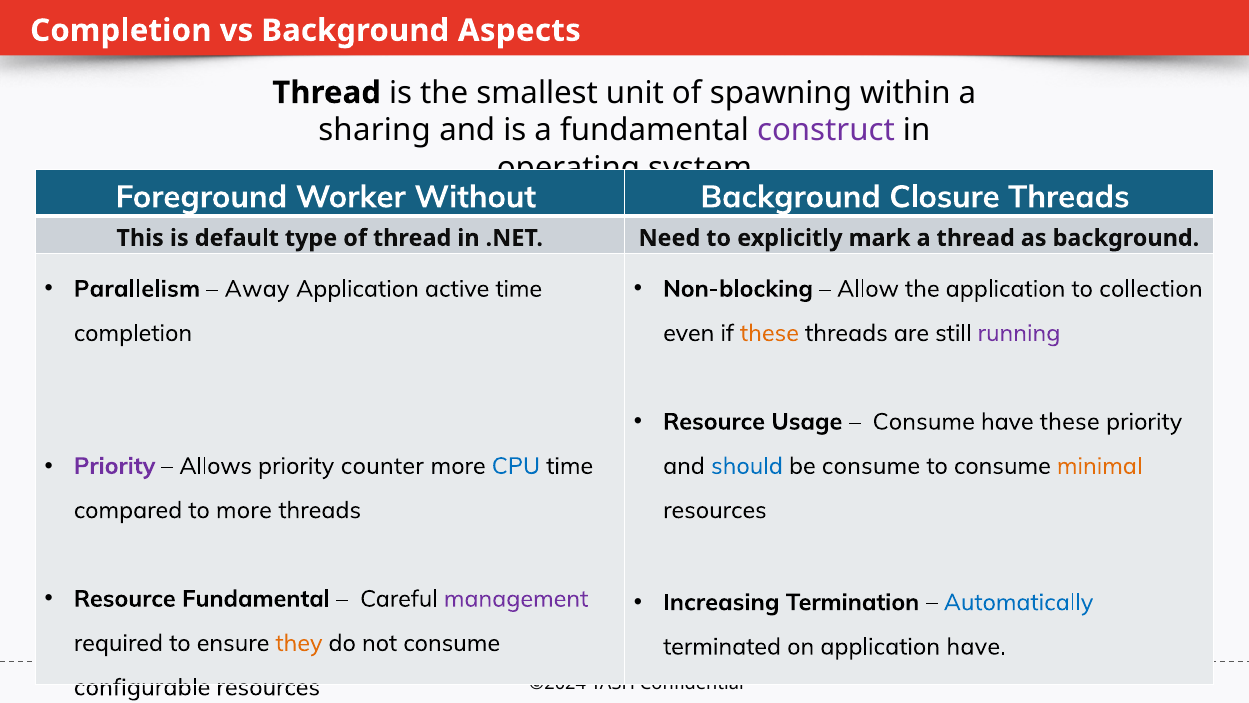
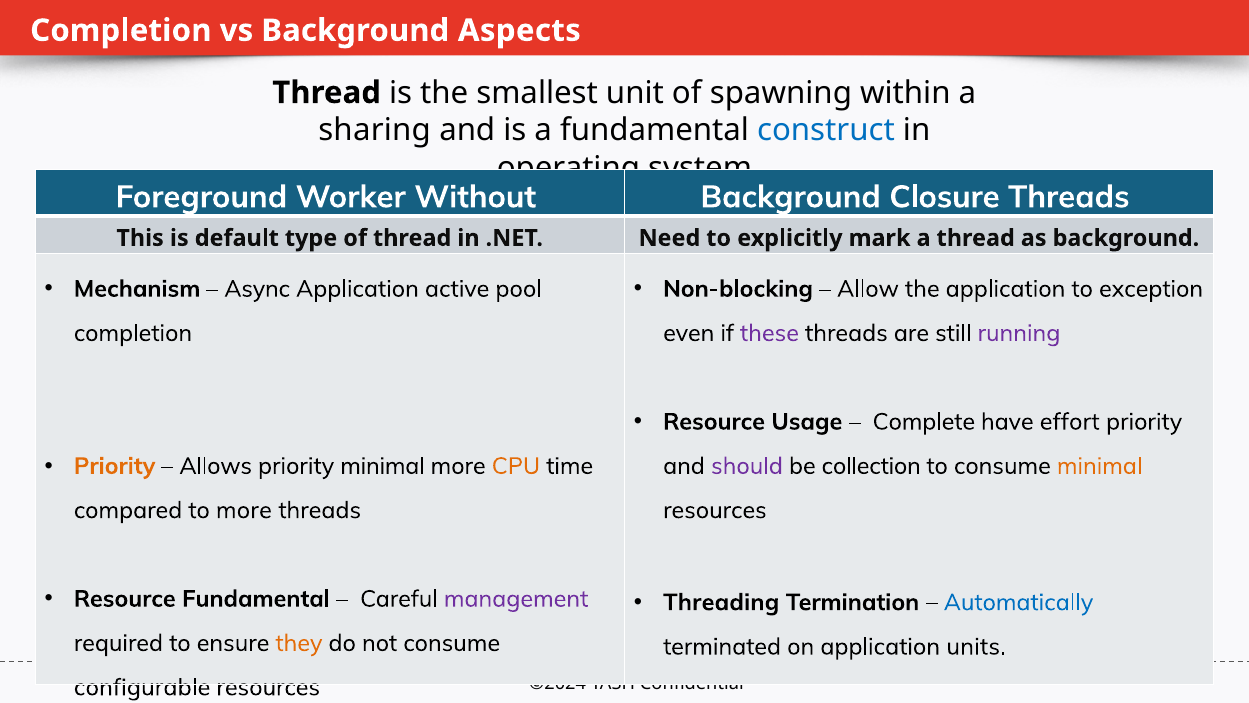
construct colour: purple -> blue (826, 130)
Parallelism: Parallelism -> Mechanism (137, 289)
Away: Away -> Async (257, 289)
active time: time -> pool (519, 289)
collection: collection -> exception (1151, 289)
these colour: orange -> purple (769, 333)
Consume: Consume -> Complete (924, 422)
have these: these -> effort (1070, 422)
Priority colour: purple -> orange (115, 466)
priority counter: counter -> minimal (382, 466)
CPU colour: blue -> orange (516, 466)
should colour: blue -> purple (747, 466)
be consume: consume -> collection (871, 466)
Increasing: Increasing -> Threading (721, 602)
application have: have -> units (976, 646)
